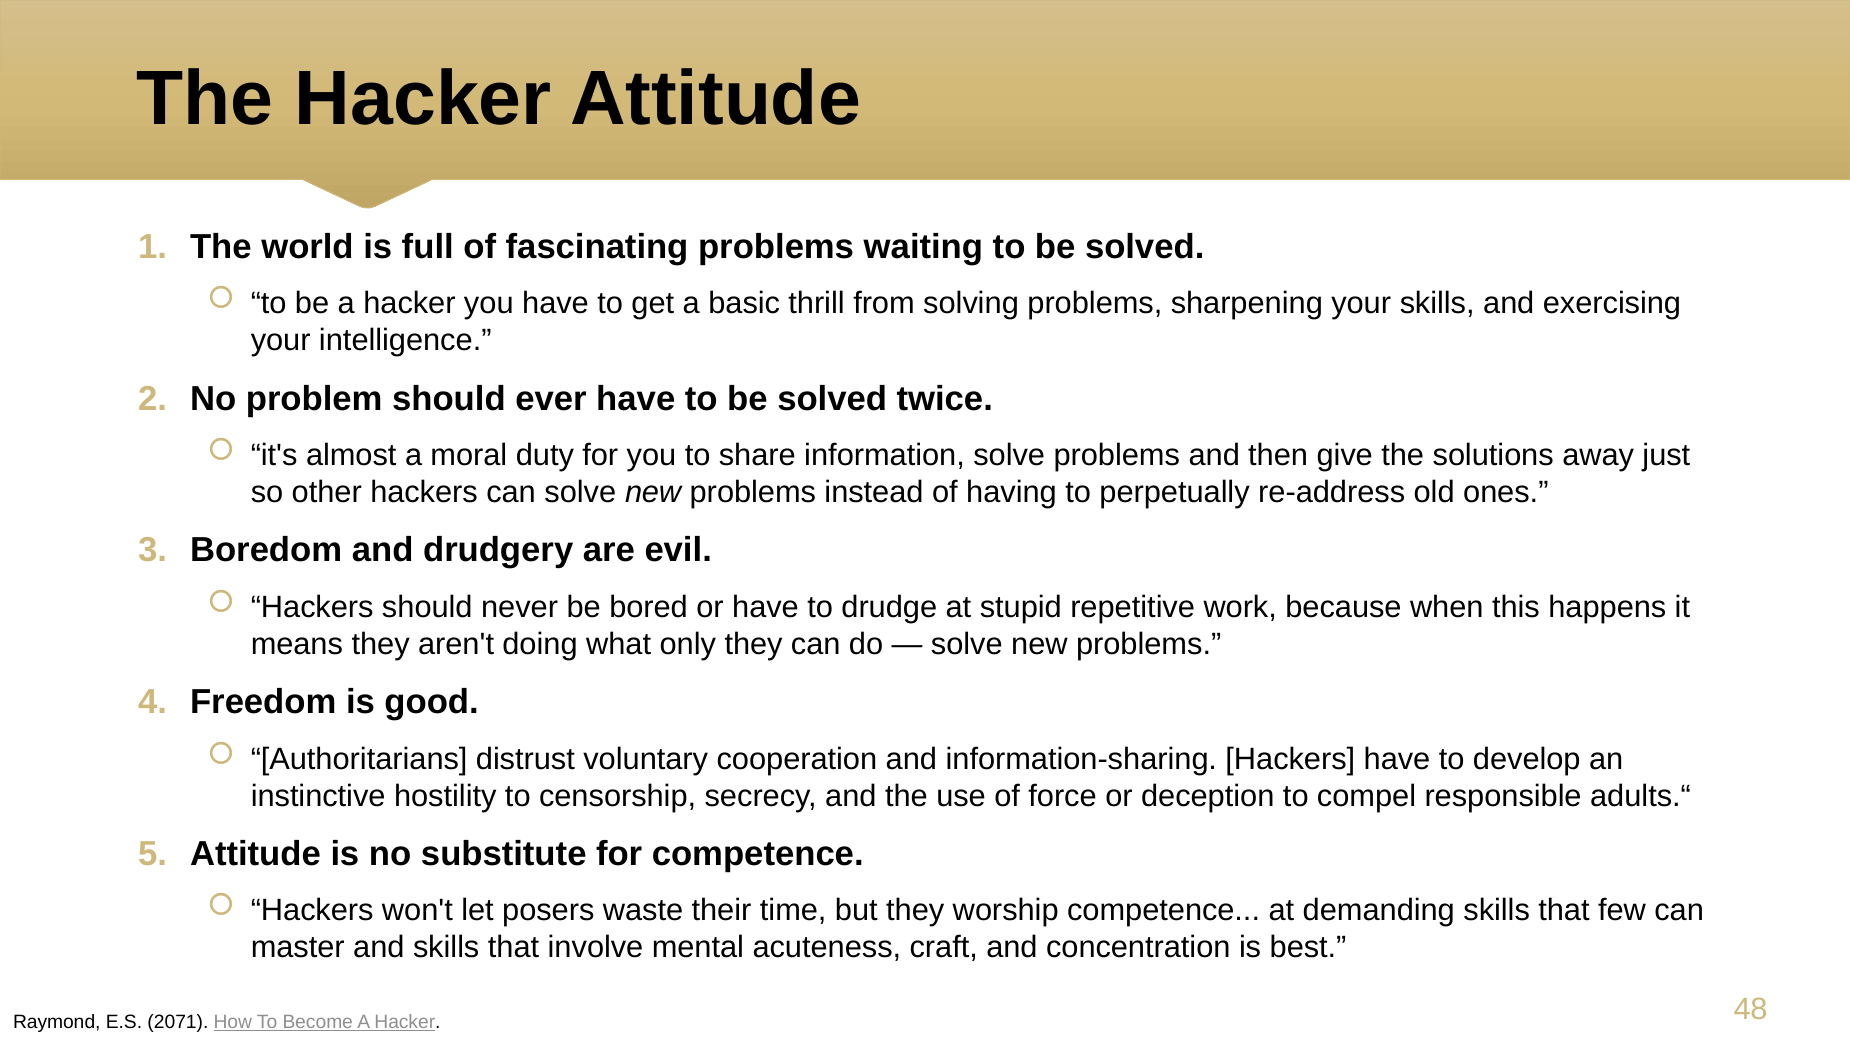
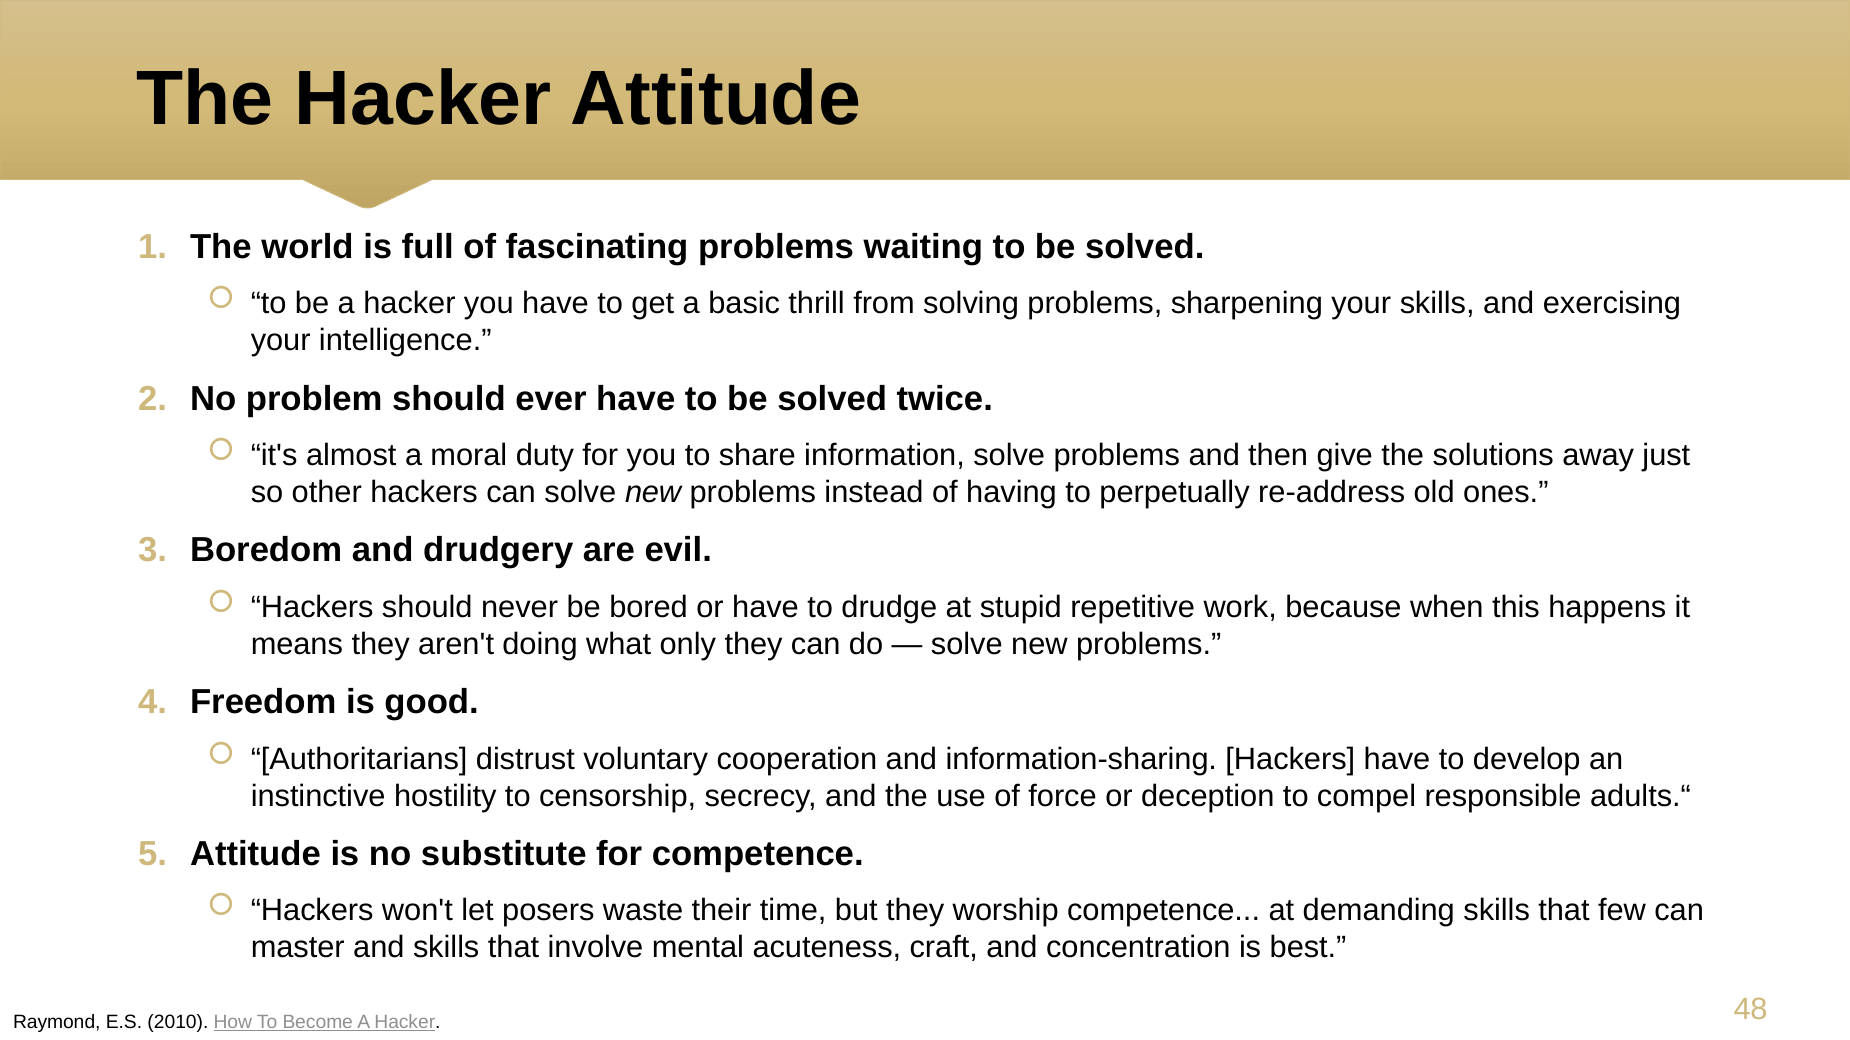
2071: 2071 -> 2010 (178, 1023)
